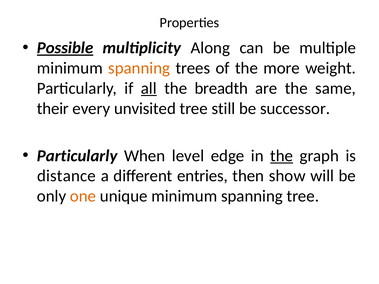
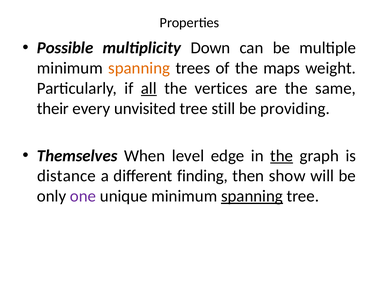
Possible underline: present -> none (65, 48)
Along: Along -> Down (210, 48)
more: more -> maps (282, 68)
breadth: breadth -> vertices (221, 88)
successor: successor -> providing (295, 109)
Particularly: Particularly -> Themselves (77, 156)
entries: entries -> finding (202, 176)
one colour: orange -> purple (83, 196)
spanning underline: none -> present (252, 196)
